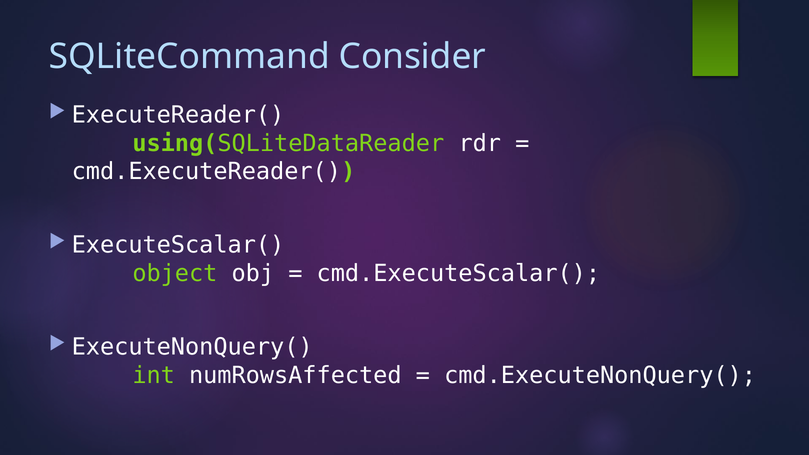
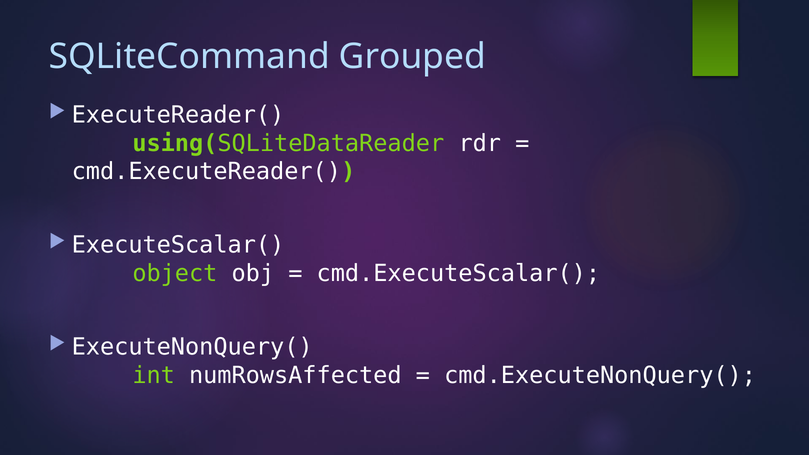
Consider: Consider -> Grouped (412, 57)
